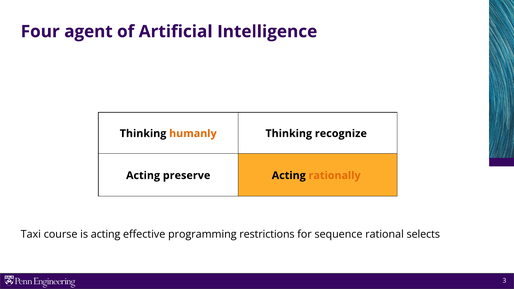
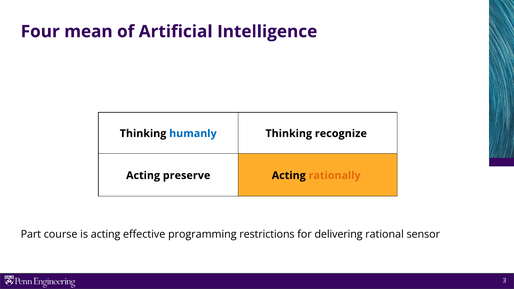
agent: agent -> mean (88, 32)
humanly colour: orange -> blue (193, 134)
Taxi: Taxi -> Part (31, 234)
sequence: sequence -> delivering (339, 234)
selects: selects -> sensor (423, 234)
